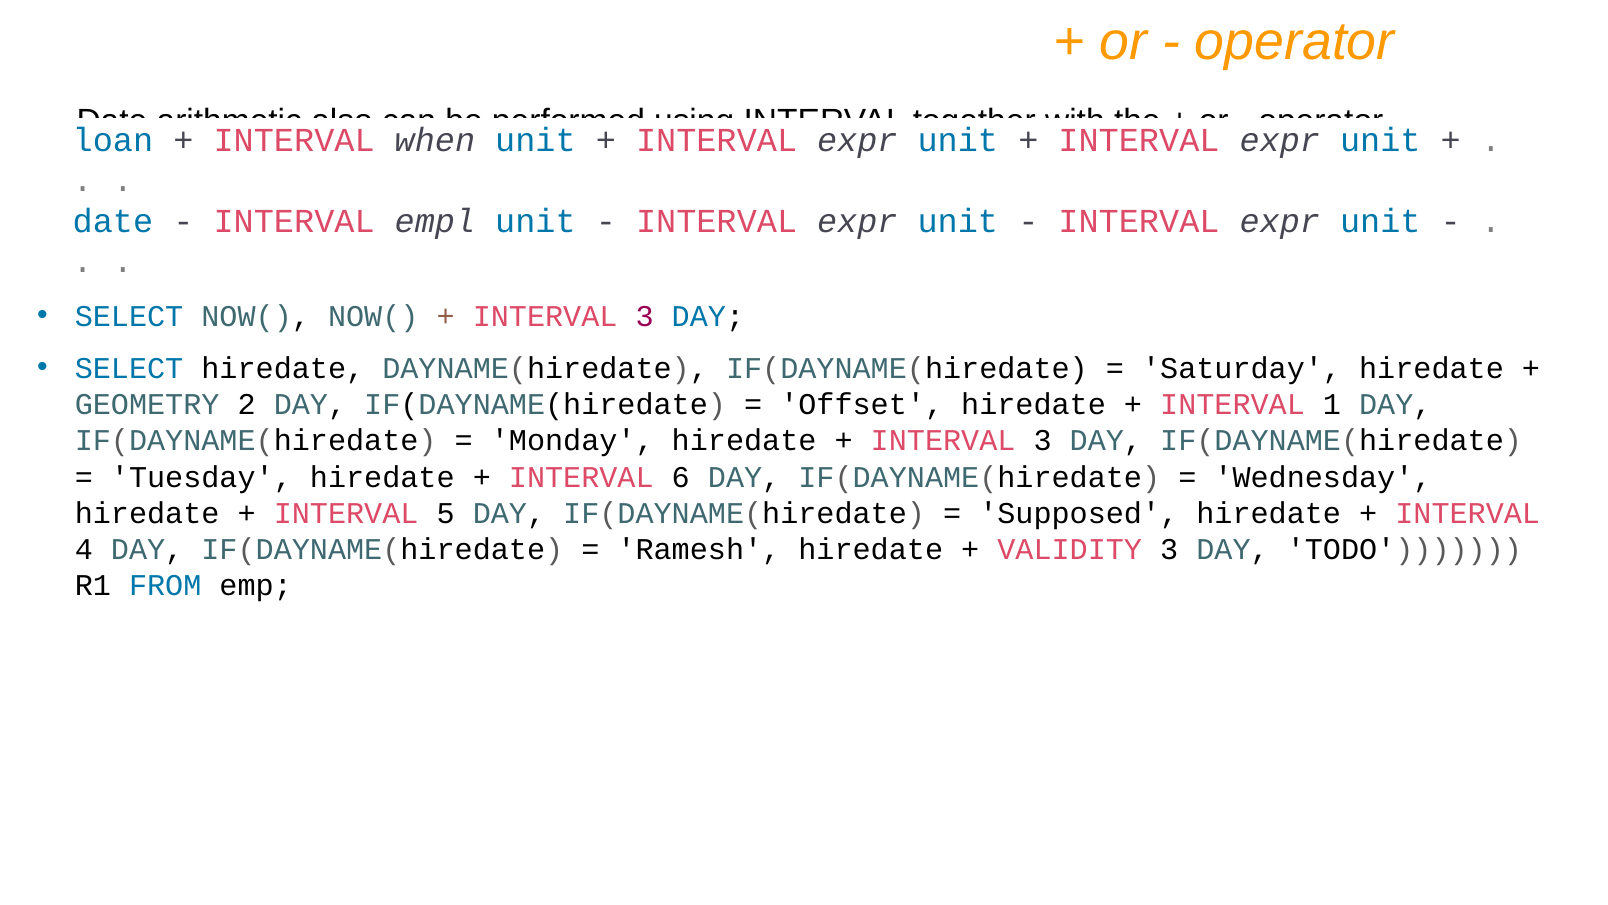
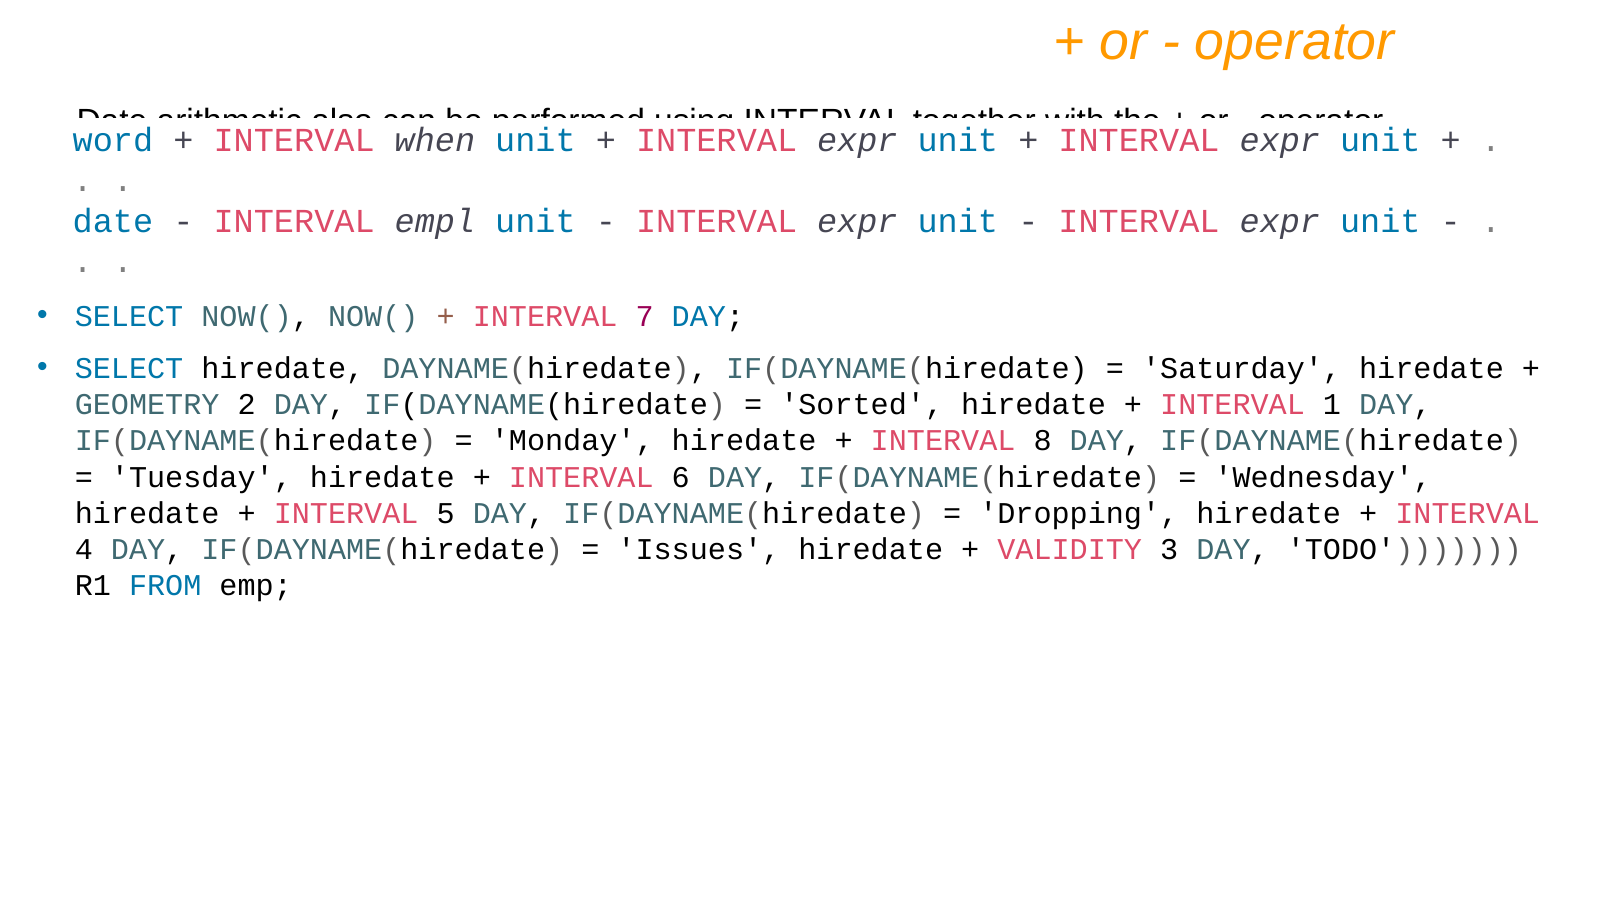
loan: loan -> word (113, 140)
3: 3 -> 7 (645, 316)
Offset: Offset -> Sorted (862, 405)
3: 3 -> 8 (1043, 441)
Supposed: Supposed -> Dropping (1079, 513)
Ramesh: Ramesh -> Issues (699, 549)
